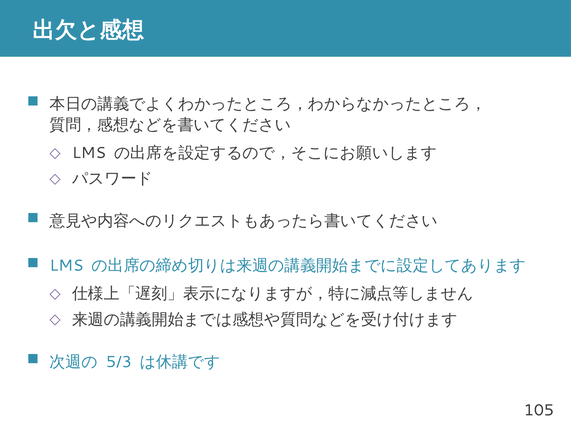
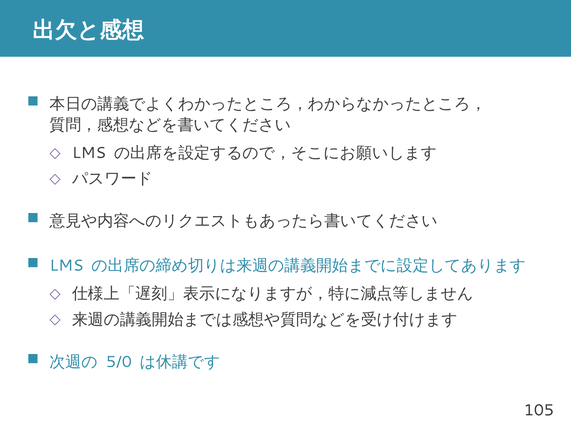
5/3: 5/3 -> 5/0 (119, 362)
